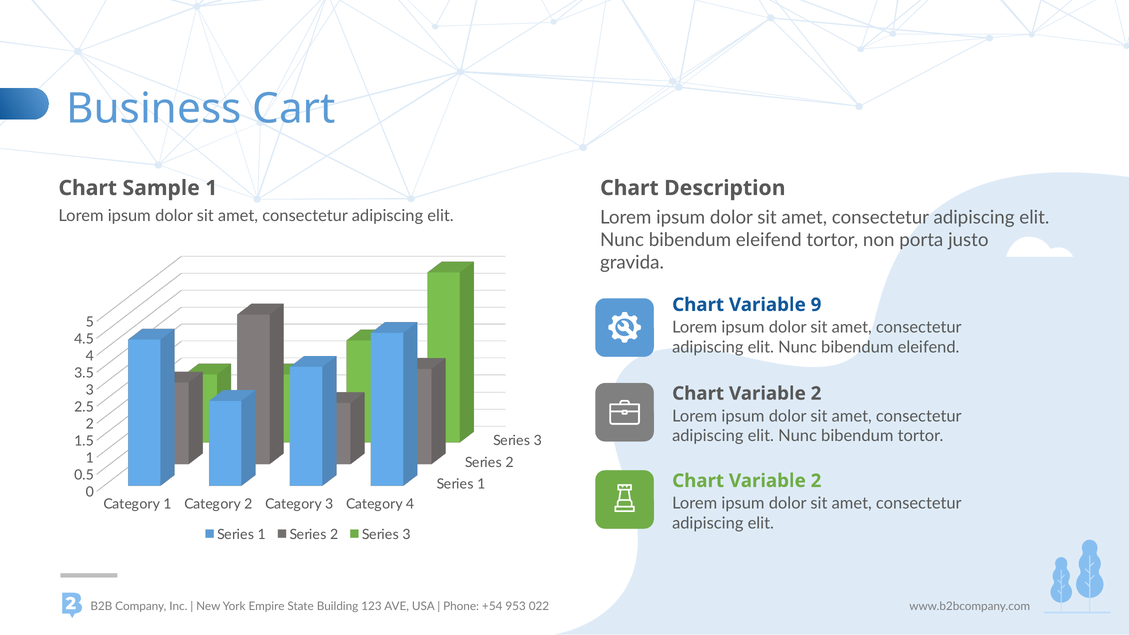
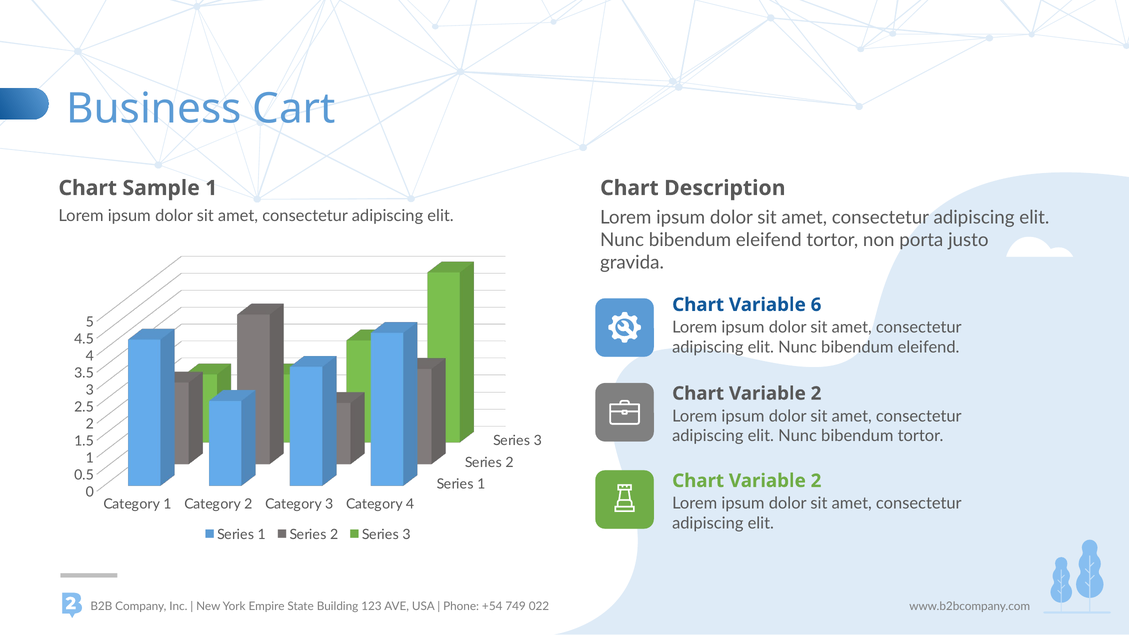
9: 9 -> 6 (816, 305)
953: 953 -> 749 (516, 606)
